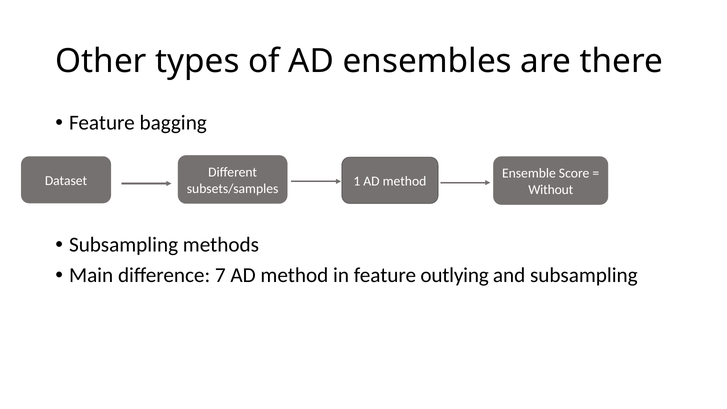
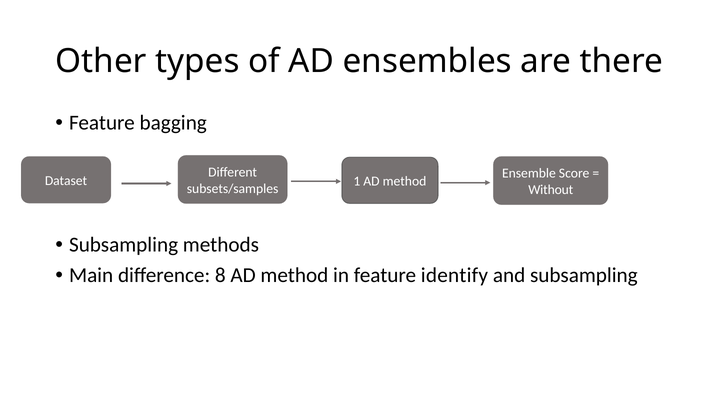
7: 7 -> 8 (220, 275)
outlying: outlying -> identify (454, 275)
